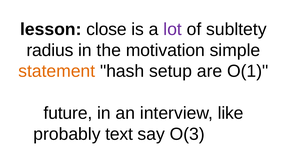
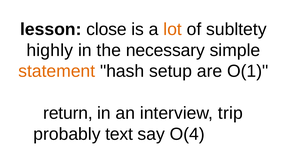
lot colour: purple -> orange (173, 29)
radius: radius -> highly (50, 50)
motivation: motivation -> necessary (165, 50)
future: future -> return (68, 113)
like: like -> trip (230, 113)
O(3: O(3 -> O(4 (187, 135)
